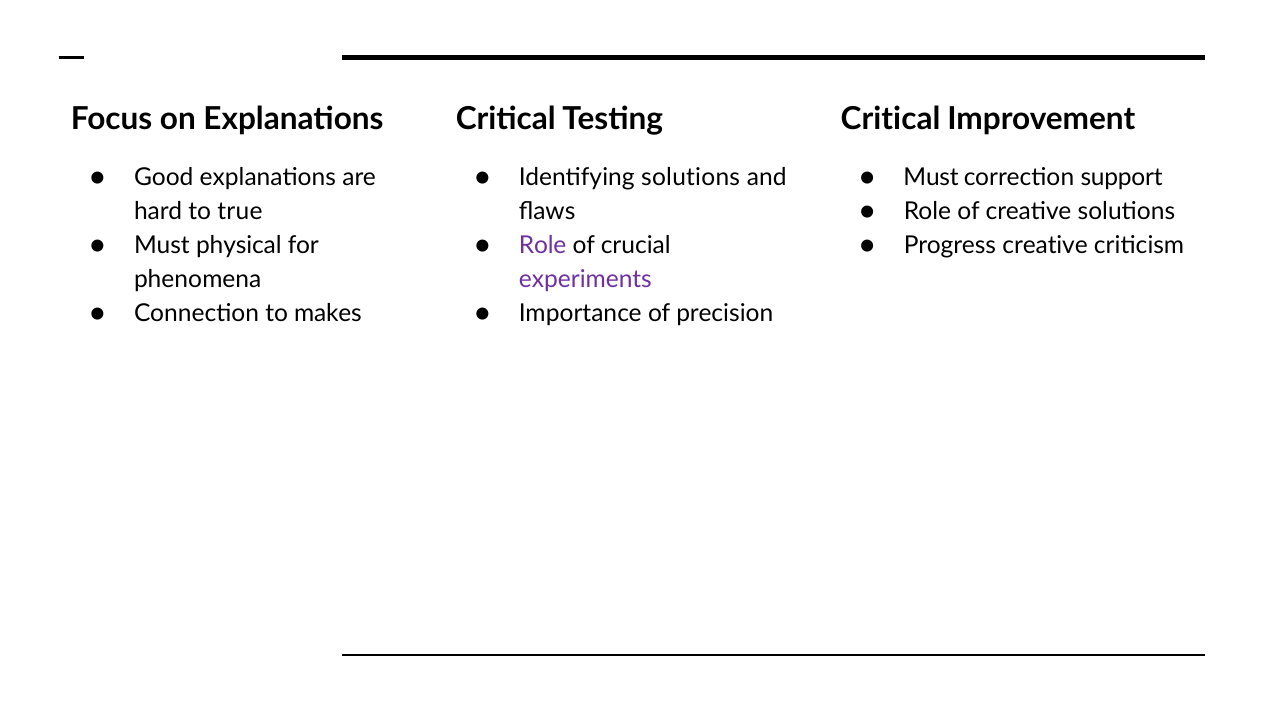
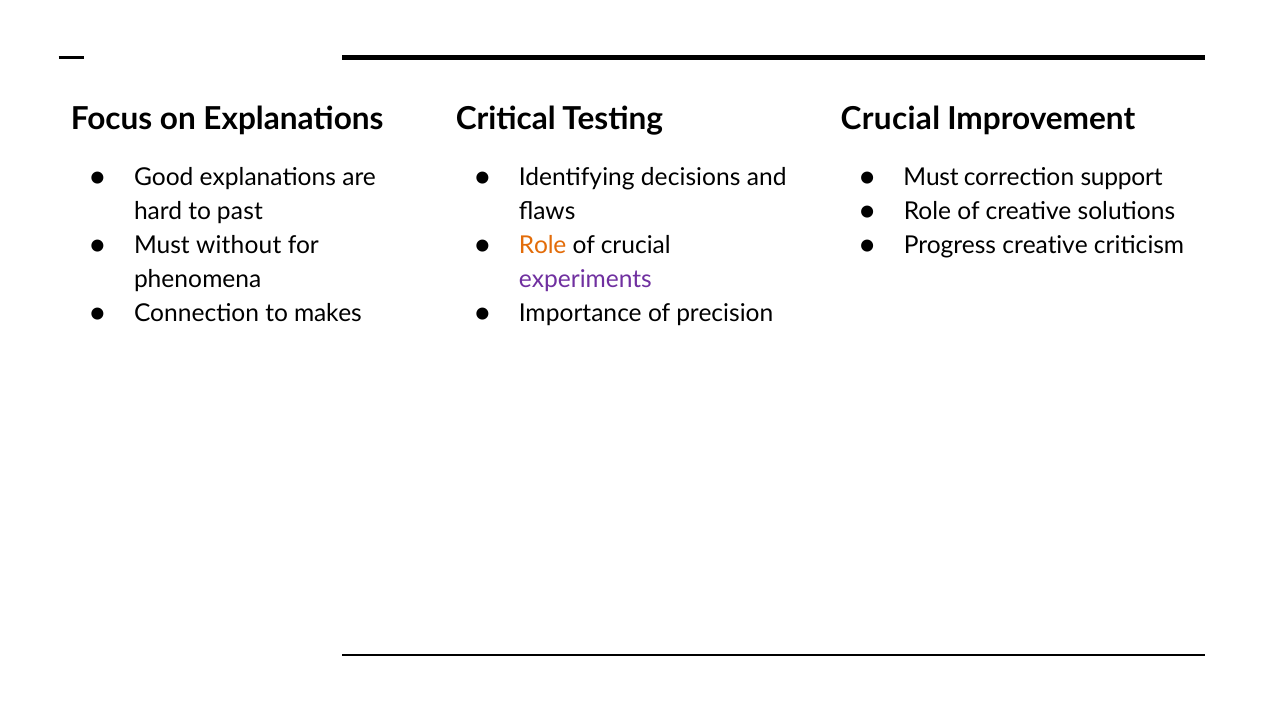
Critical: Critical -> Crucial (890, 119)
Identifying solutions: solutions -> decisions (691, 177)
true: true -> past (240, 211)
Role colour: purple -> orange (543, 245)
physical: physical -> without (239, 245)
